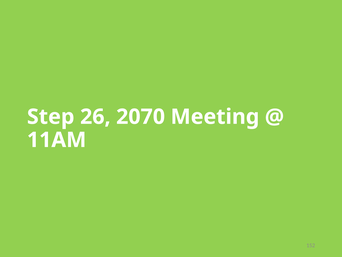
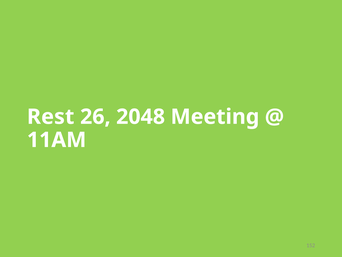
Step: Step -> Rest (51, 117)
2070: 2070 -> 2048 (141, 117)
